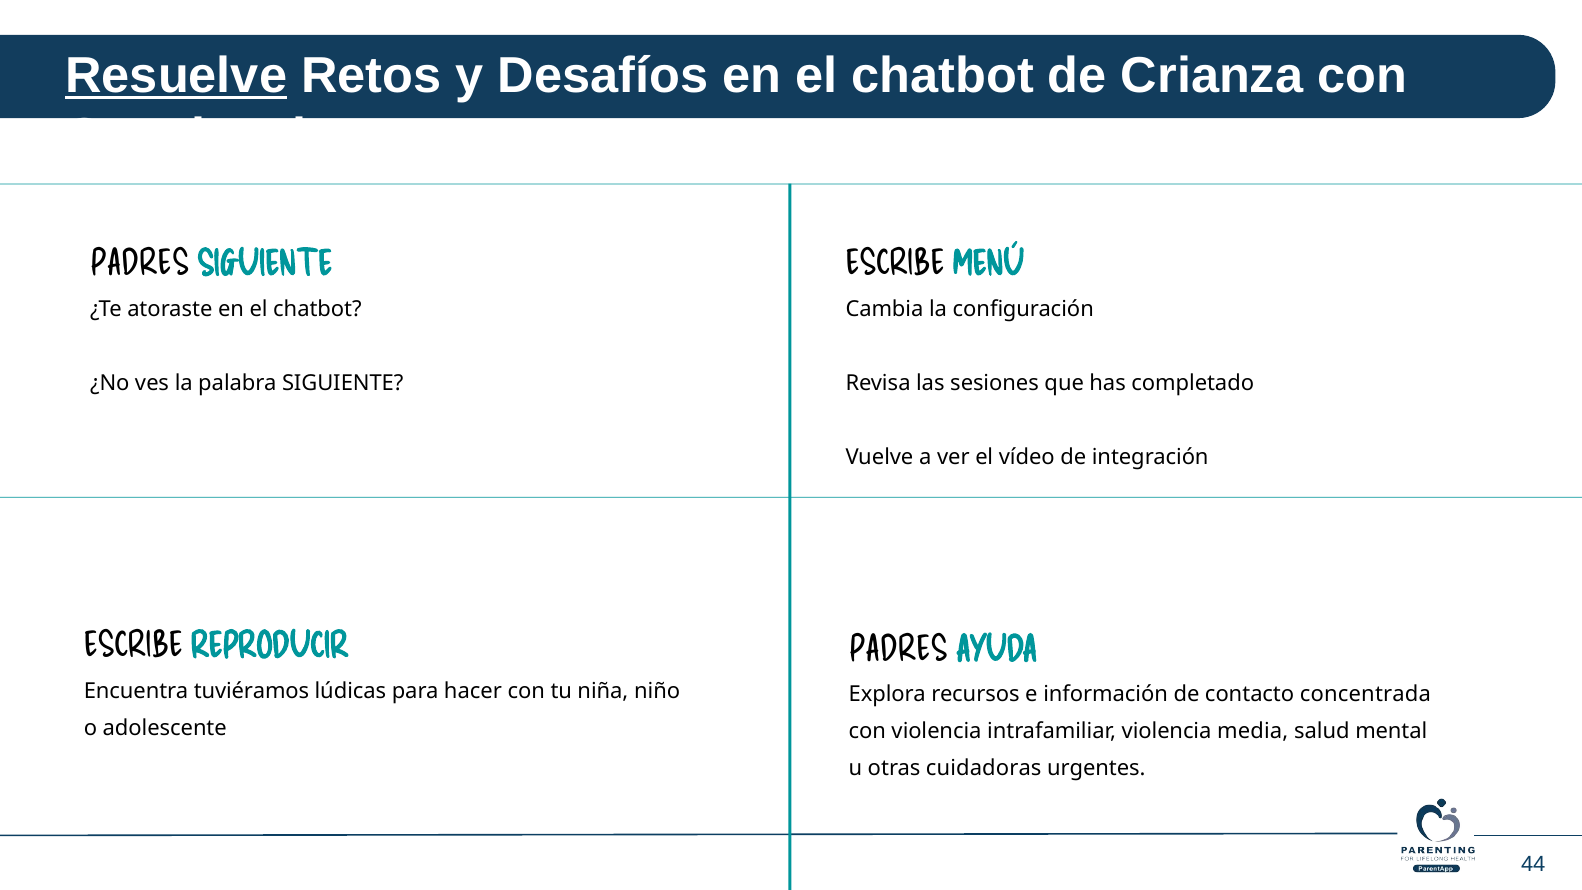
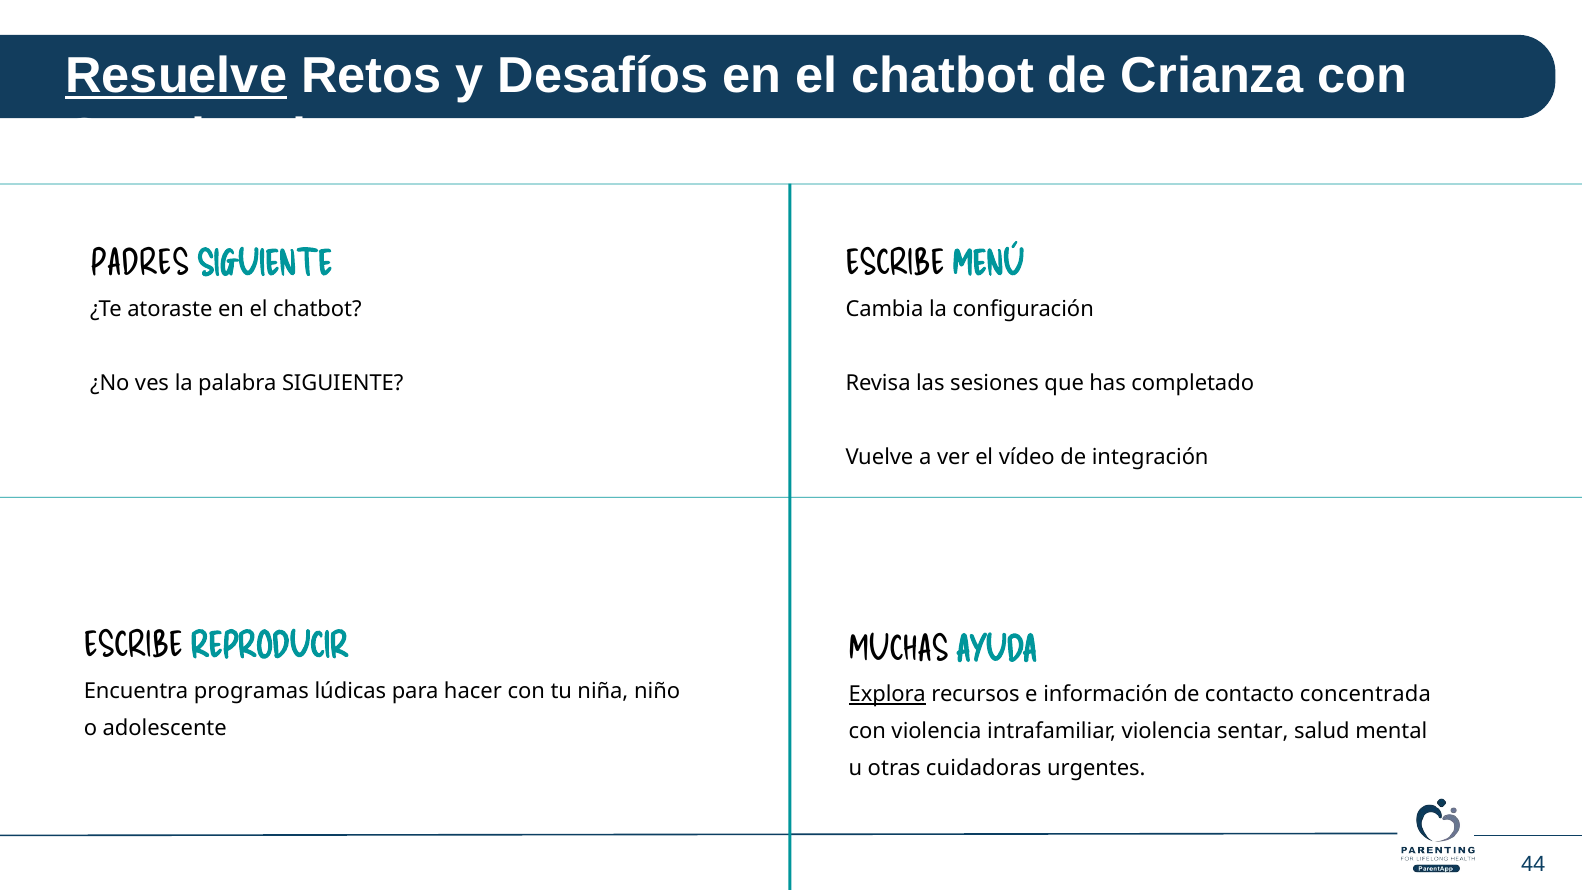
PADRES: PADRES -> MUCHAS (898, 650)
tuviéramos: tuviéramos -> programas (251, 691)
Explora underline: none -> present (887, 695)
media: media -> sentar (1253, 731)
